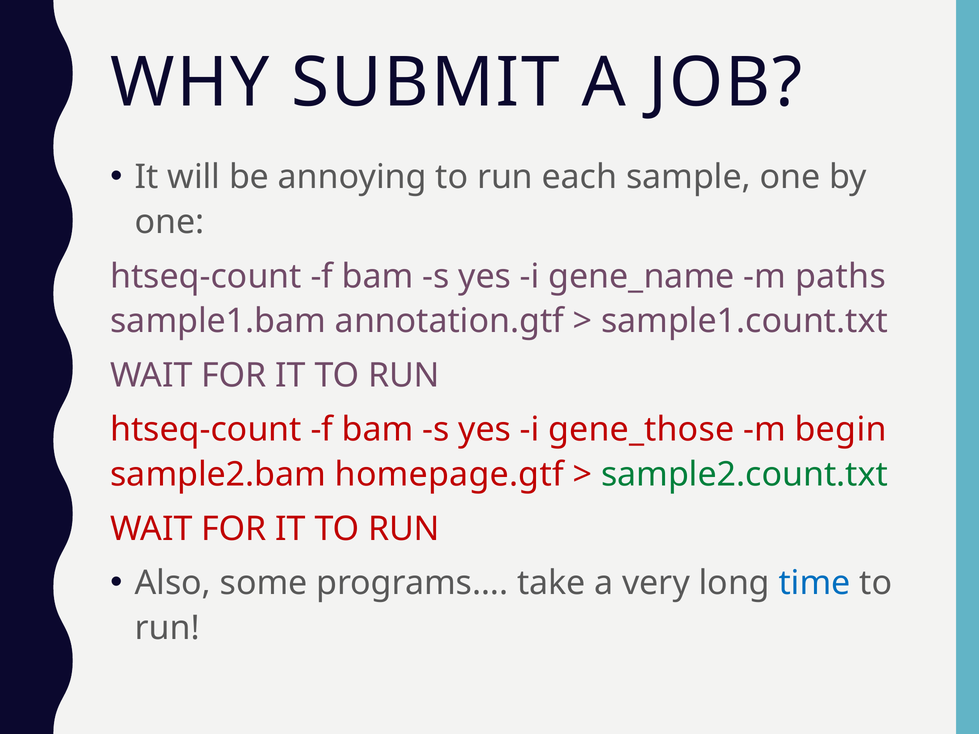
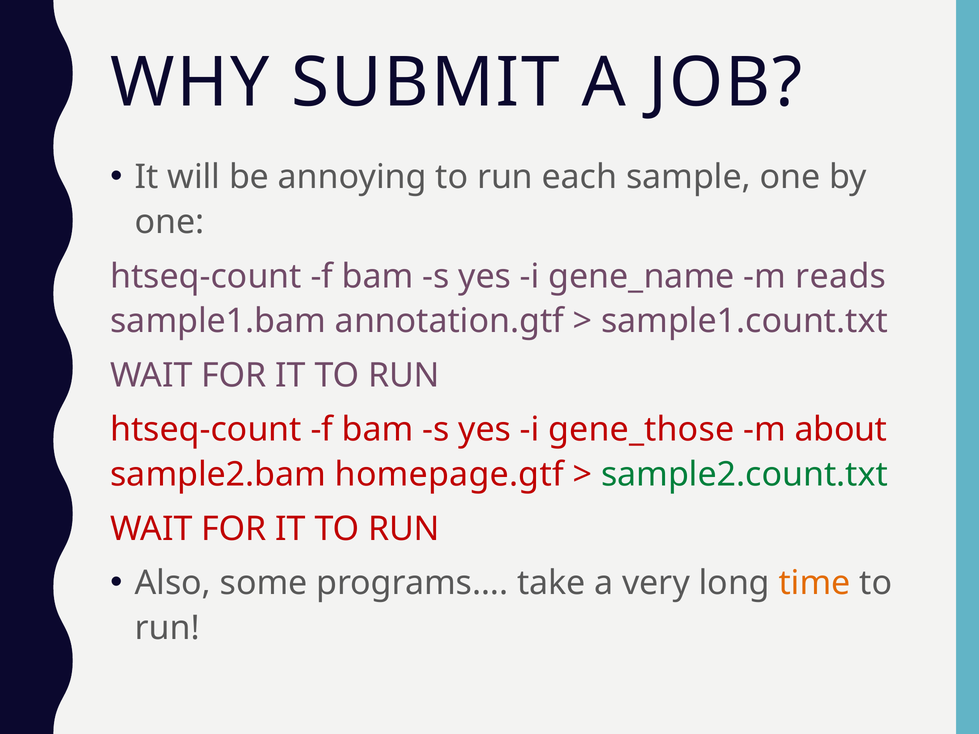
paths: paths -> reads (841, 276)
begin: begin -> about (841, 430)
time colour: blue -> orange (815, 583)
